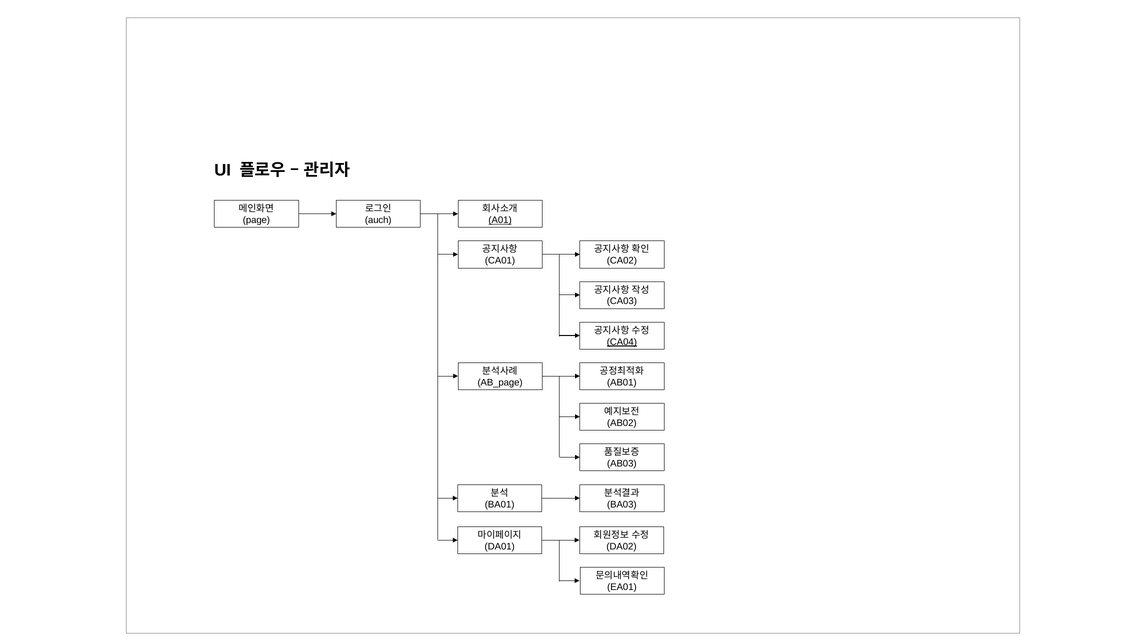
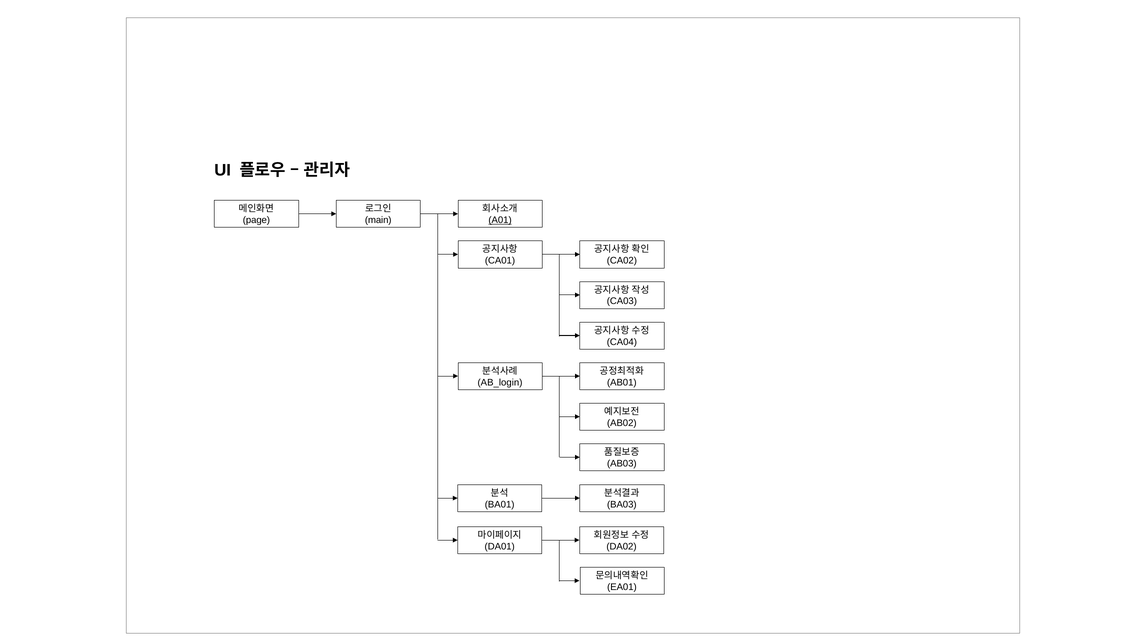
auch: auch -> main (378, 220)
CA04 underline: present -> none (622, 342)
AB_page: AB_page -> AB_login (500, 383)
